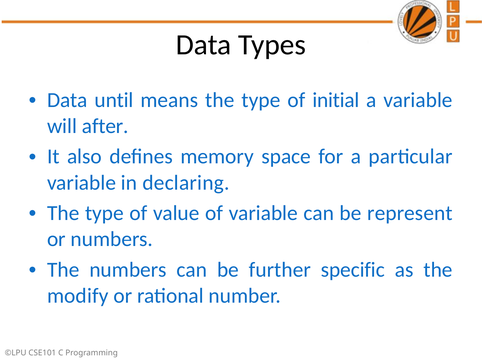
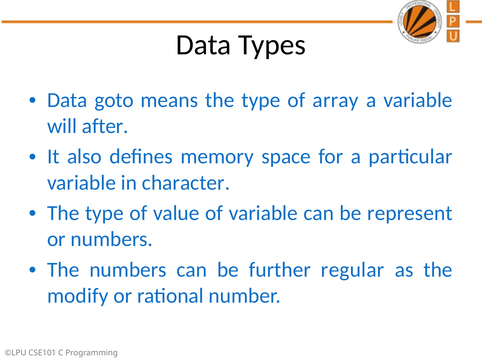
until: until -> goto (114, 100)
initial: initial -> array (336, 100)
declaring: declaring -> character (186, 183)
specific: specific -> regular (353, 270)
